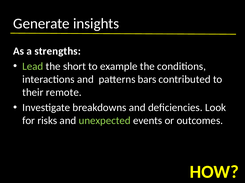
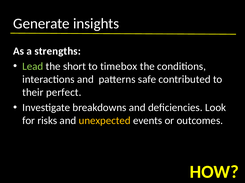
example: example -> timebox (119, 67)
bars: bars -> safe (147, 80)
remote: remote -> perfect (64, 93)
unexpected colour: light green -> yellow (105, 121)
